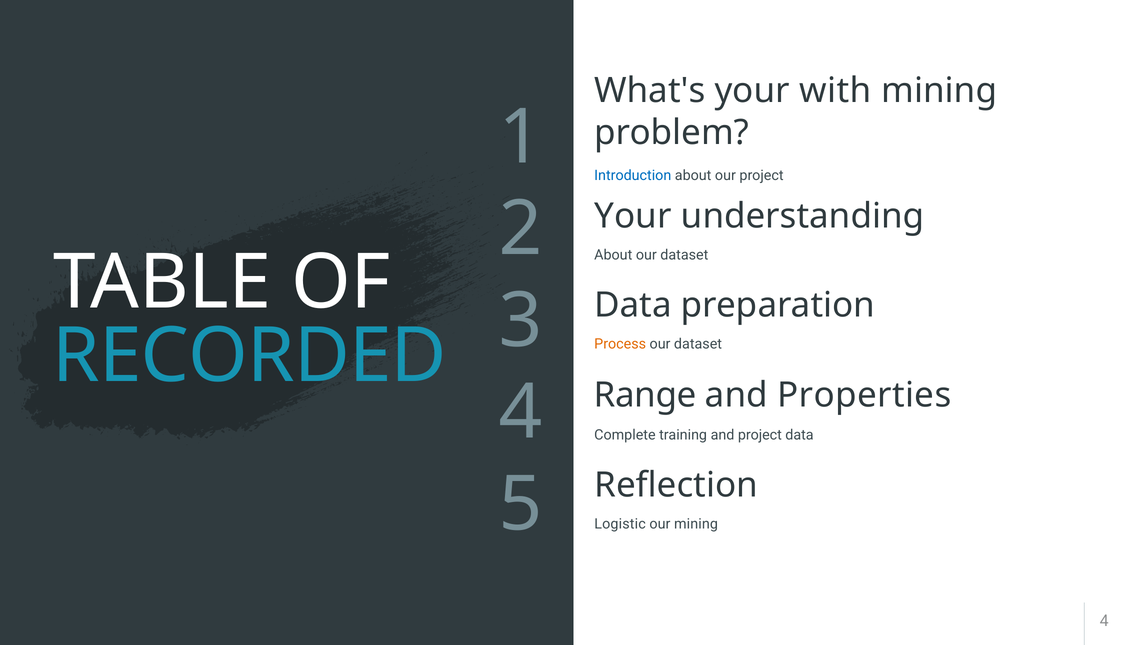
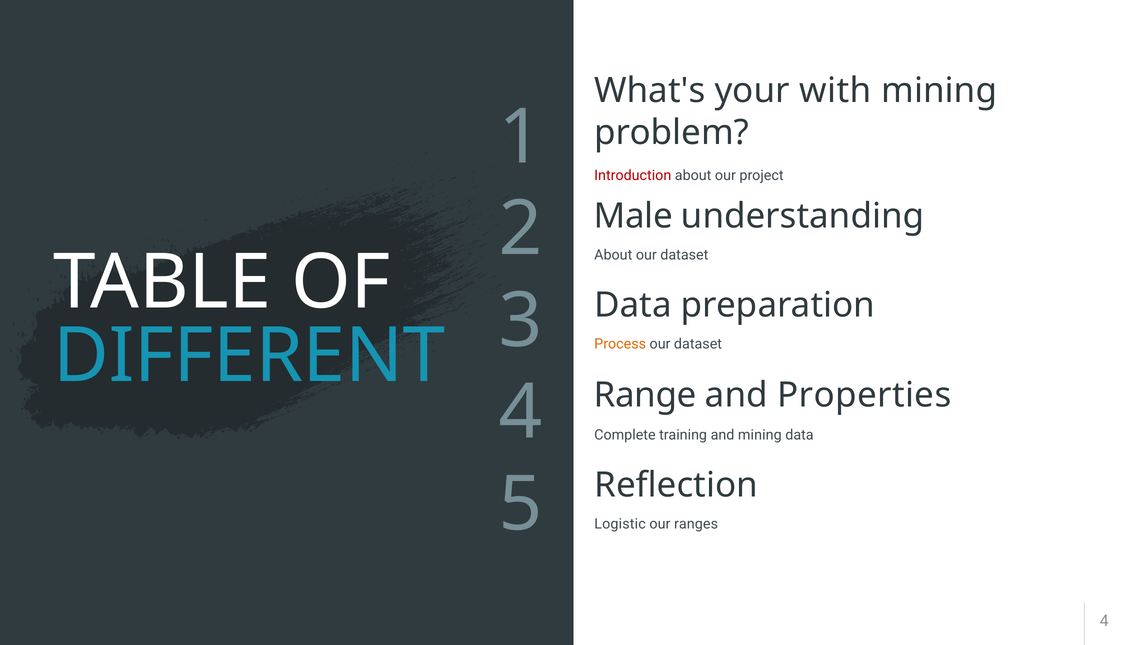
Introduction colour: blue -> red (633, 176)
Your: Your -> Male (633, 216)
RECORDED: RECORDED -> DIFFERENT (249, 356)
and project: project -> mining (760, 435)
our mining: mining -> ranges (696, 524)
